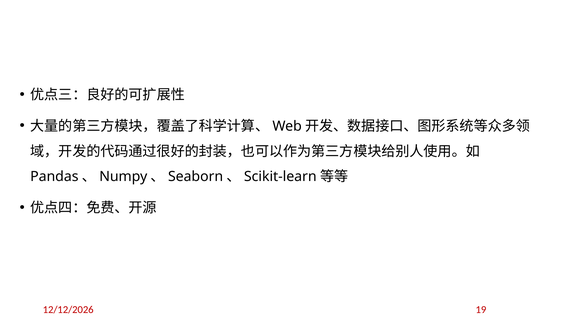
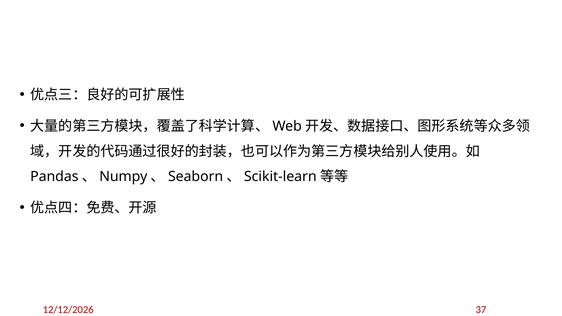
19: 19 -> 37 (481, 310)
